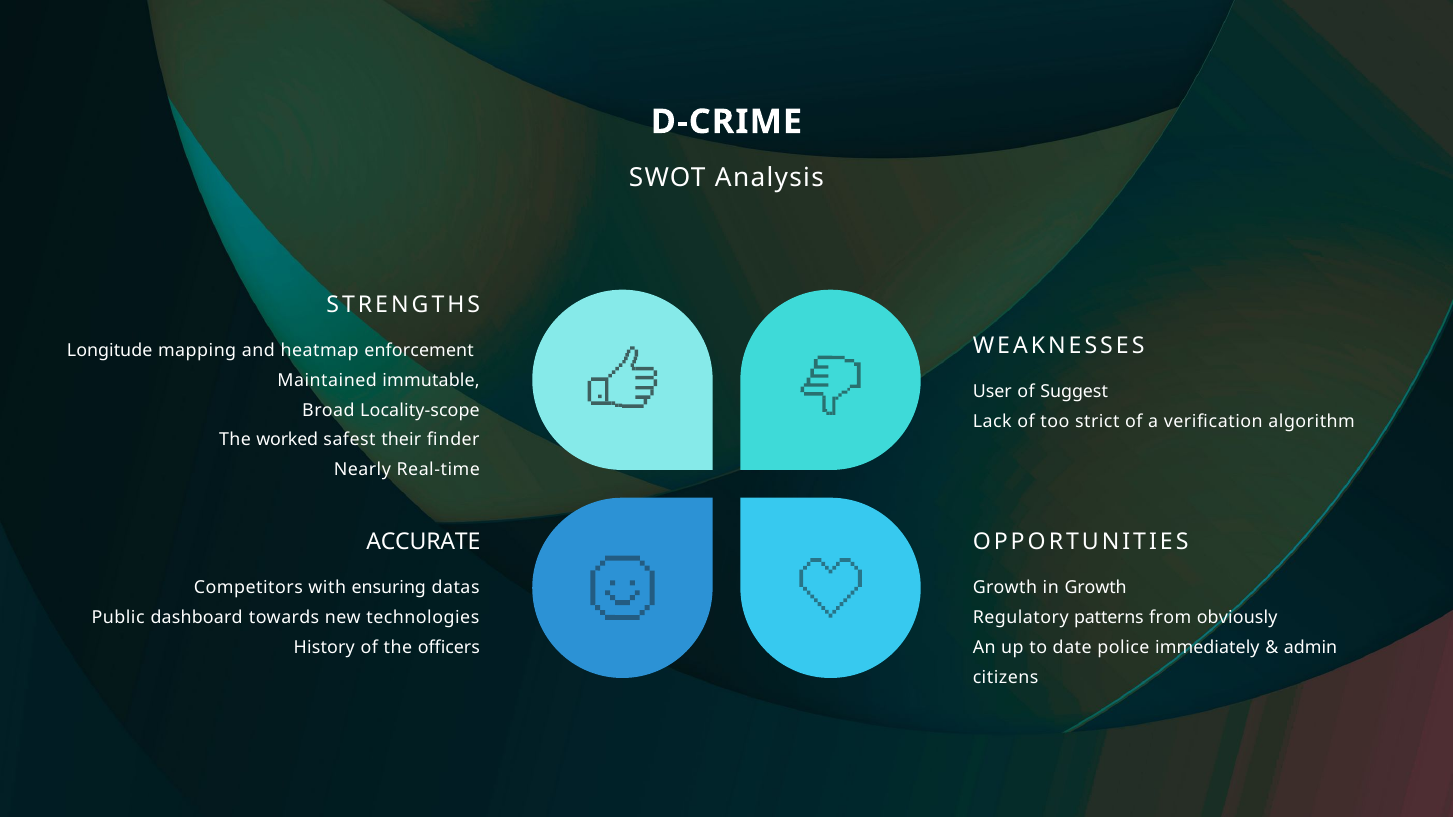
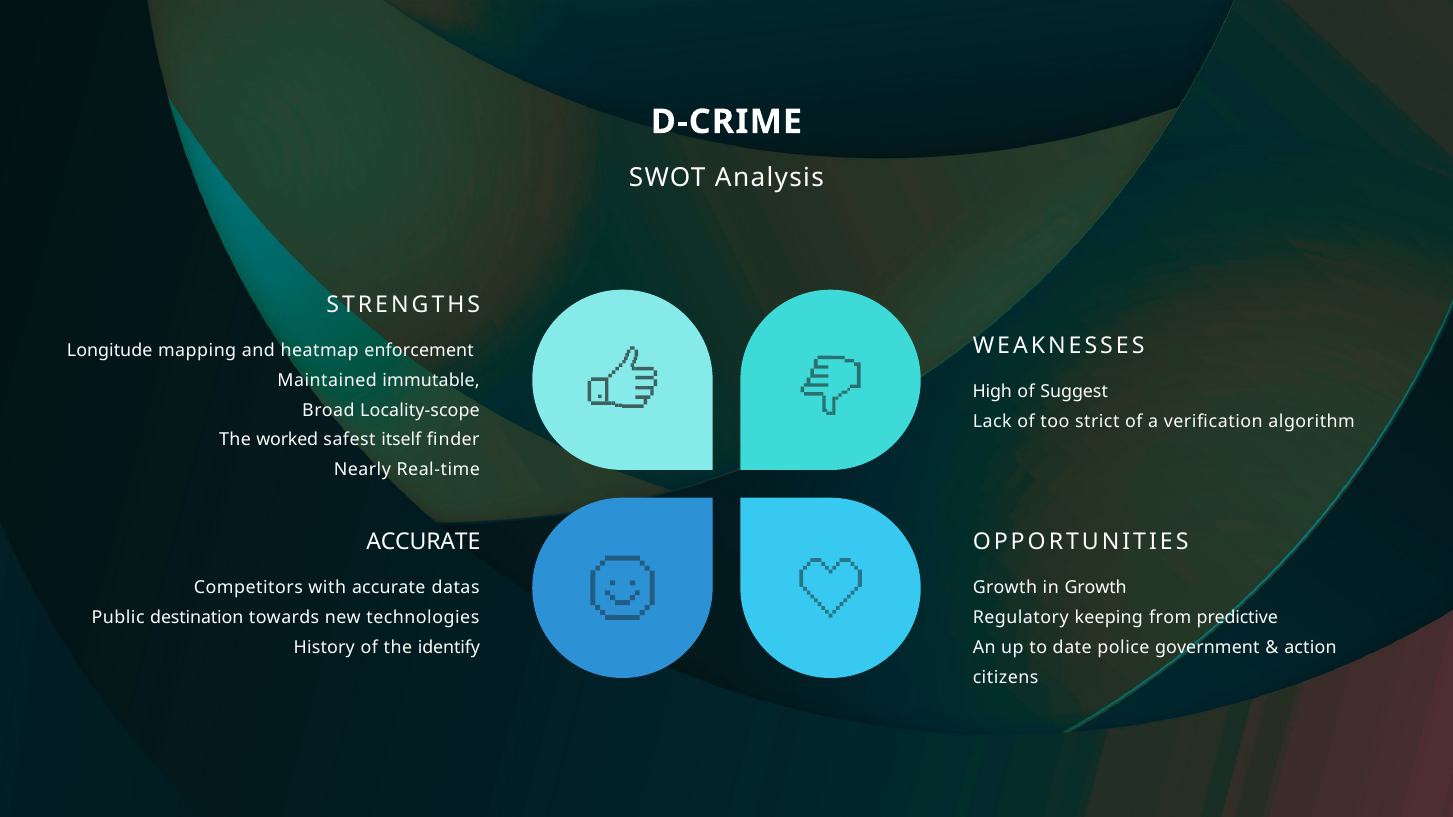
User: User -> High (992, 392)
their: their -> itself (401, 440)
with ensuring: ensuring -> accurate (389, 588)
dashboard: dashboard -> destination (197, 618)
patterns: patterns -> keeping (1109, 618)
obviously: obviously -> predictive (1237, 618)
officers: officers -> identify (449, 648)
immediately: immediately -> government (1207, 648)
admin: admin -> action (1310, 648)
